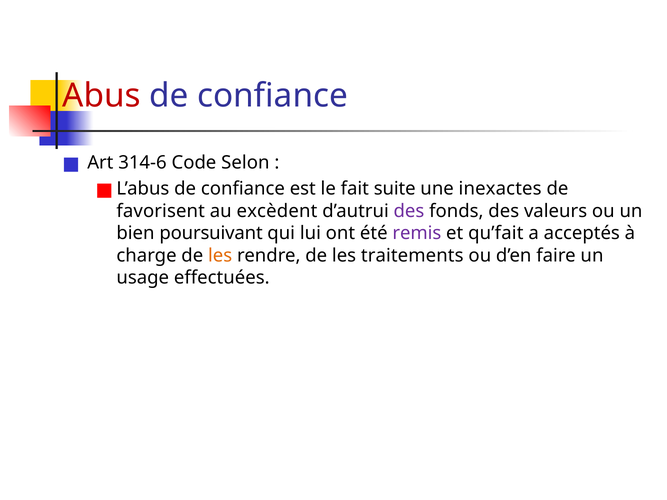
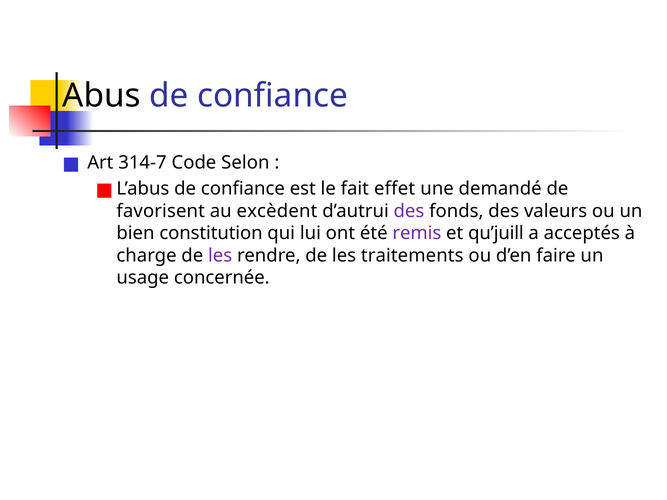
Abus colour: red -> black (101, 96)
314-6: 314-6 -> 314-7 (142, 163)
suite: suite -> effet (395, 189)
inexactes: inexactes -> demandé (500, 189)
poursuivant: poursuivant -> constitution (211, 233)
qu’fait: qu’fait -> qu’juill (496, 233)
les colour: orange -> purple (220, 256)
effectuées: effectuées -> concernée (222, 278)
